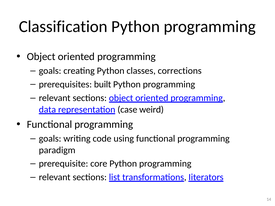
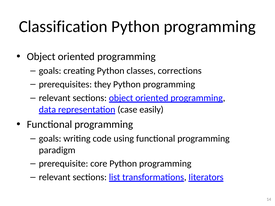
built: built -> they (103, 84)
weird: weird -> easily (152, 110)
